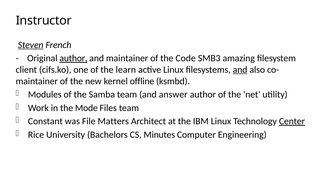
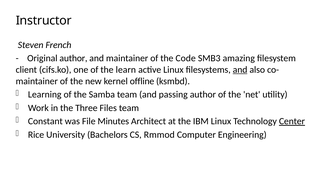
Steven underline: present -> none (31, 45)
author underline: present -> none (73, 58)
Modules: Modules -> Learning (45, 94)
answer: answer -> passing (173, 94)
Mode: Mode -> Three (86, 108)
Matters: Matters -> Minutes (113, 121)
Minutes: Minutes -> Rmmod (159, 135)
